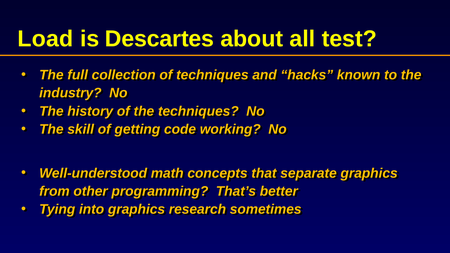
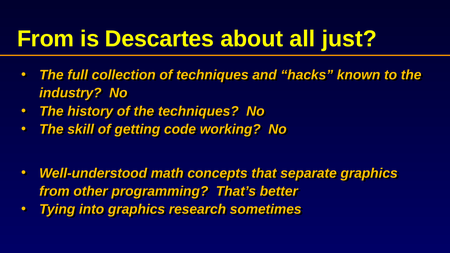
Load: Load -> From (46, 39)
test: test -> just (349, 39)
